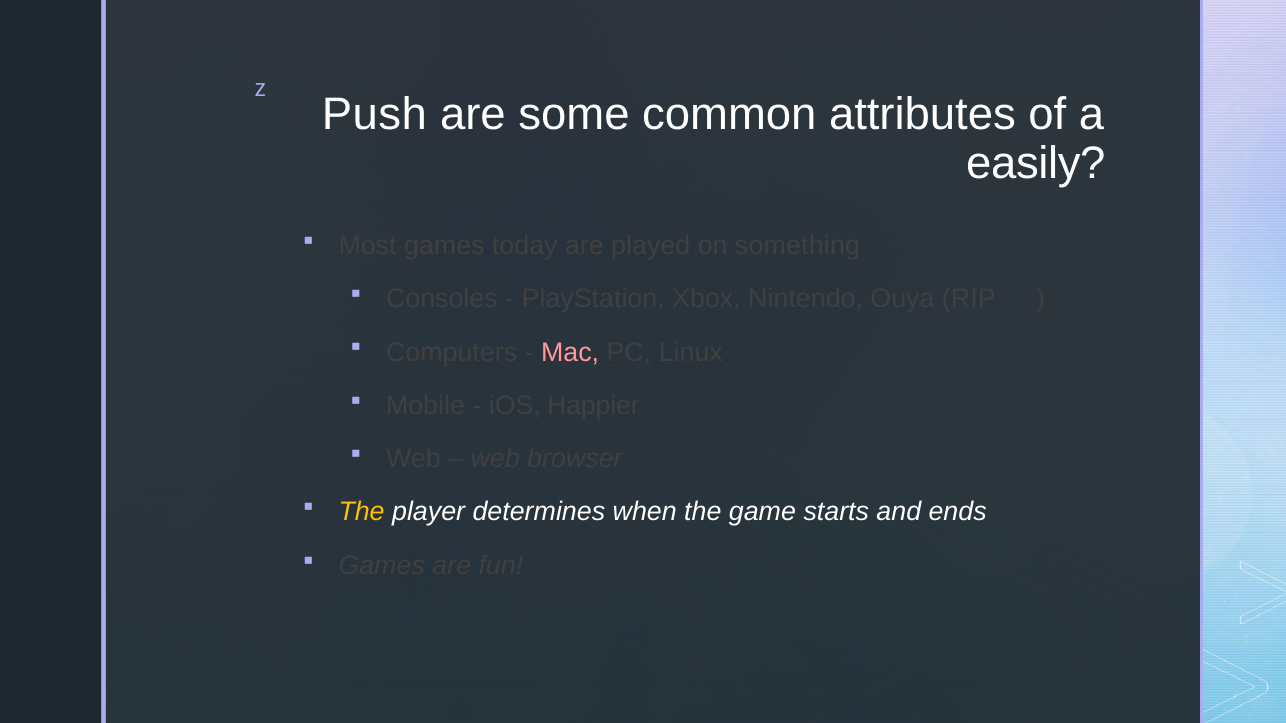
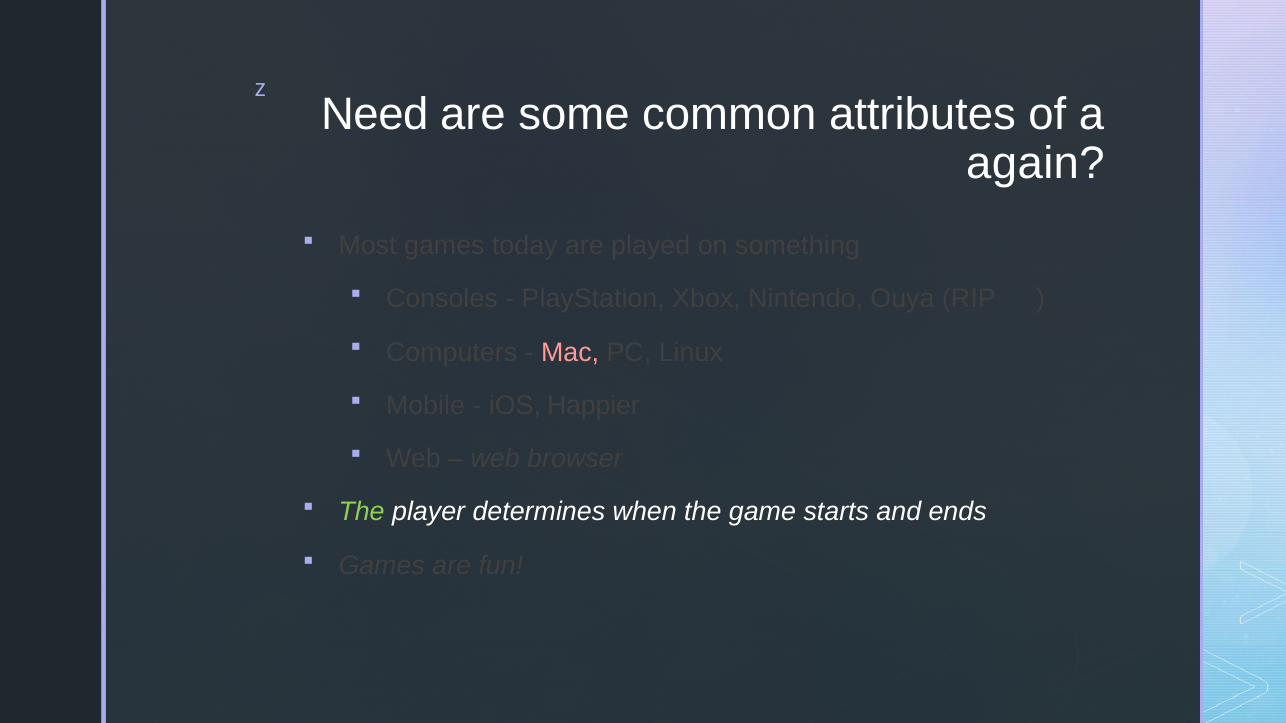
Push: Push -> Need (375, 114)
easily: easily -> again (1035, 164)
The colour: yellow -> light green (362, 512)
